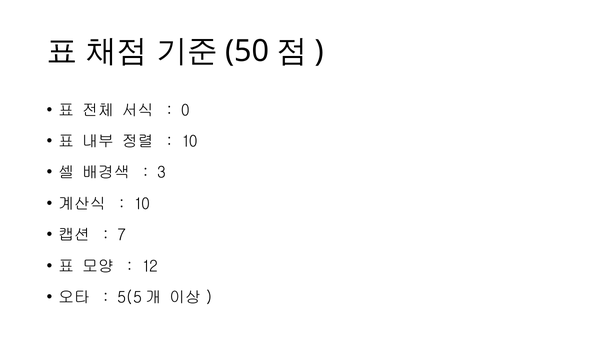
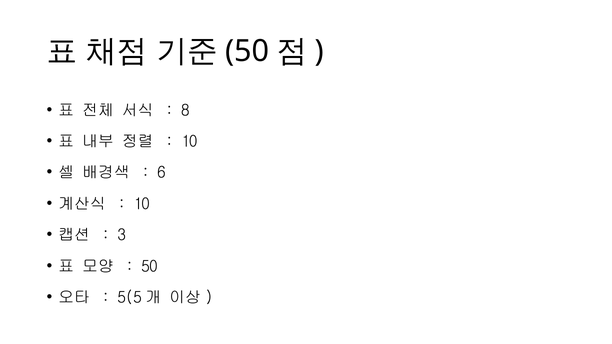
0: 0 -> 8 (185, 110)
3: 3 -> 6 (161, 173)
7: 7 -> 3 (122, 235)
12: 12 -> 50 (149, 266)
